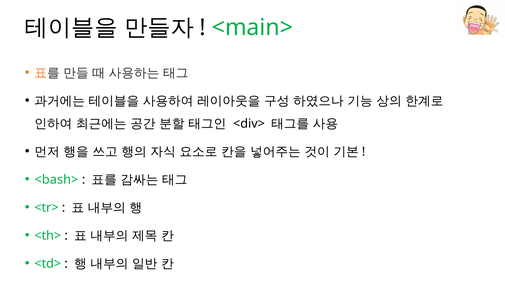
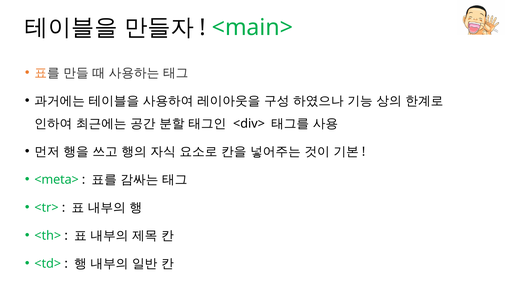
<bash>: <bash> -> <meta> (57, 180)
